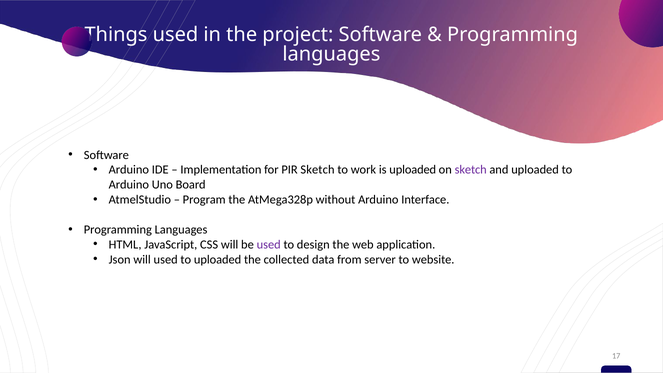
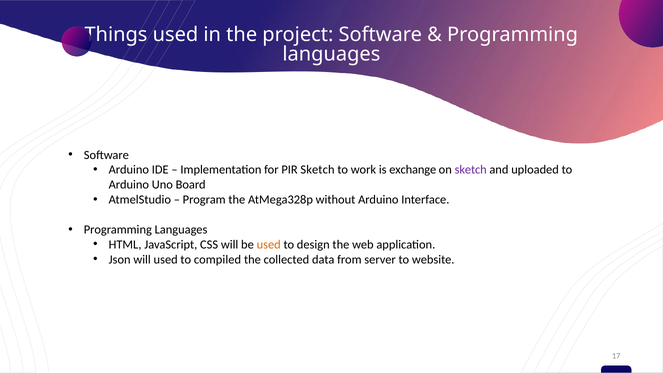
is uploaded: uploaded -> exchange (413, 170)
used colour: purple -> orange (269, 244)
to uploaded: uploaded -> compiled (218, 259)
